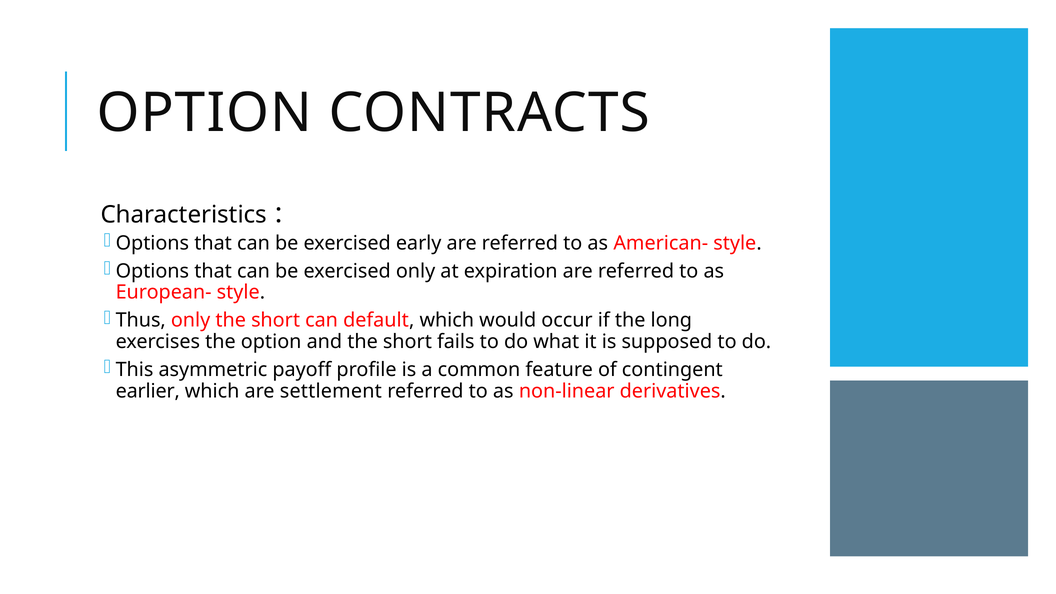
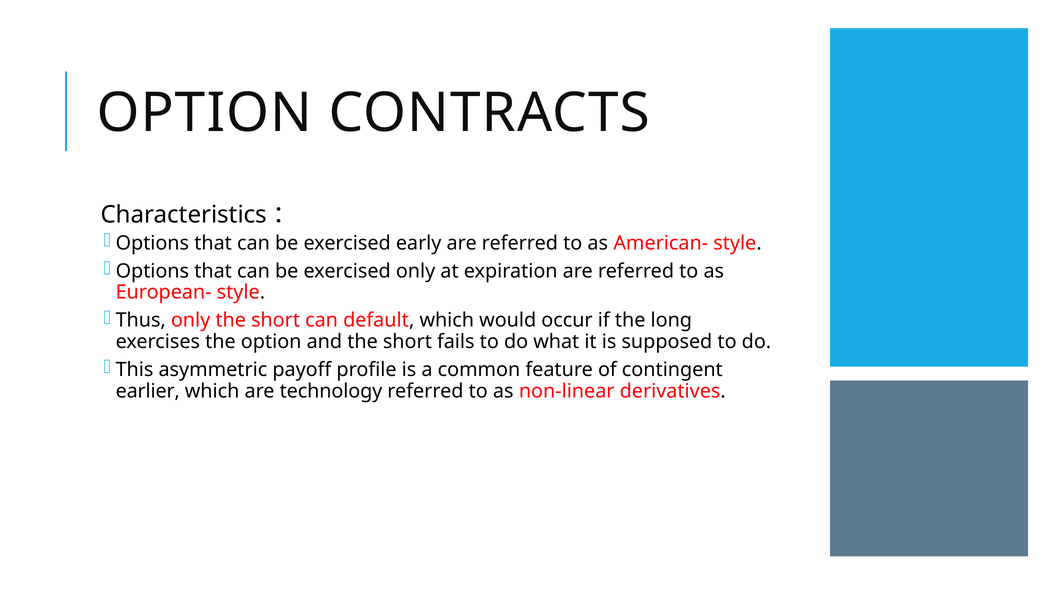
settlement: settlement -> technology (331, 391)
